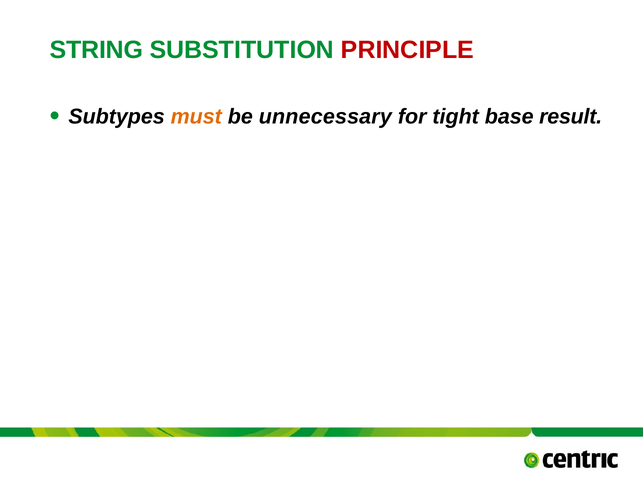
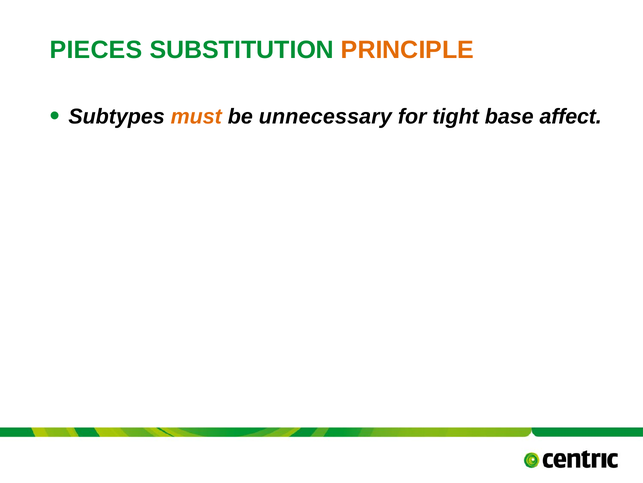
STRING: STRING -> PIECES (96, 50)
PRINCIPLE colour: red -> orange (407, 50)
result: result -> affect (571, 117)
